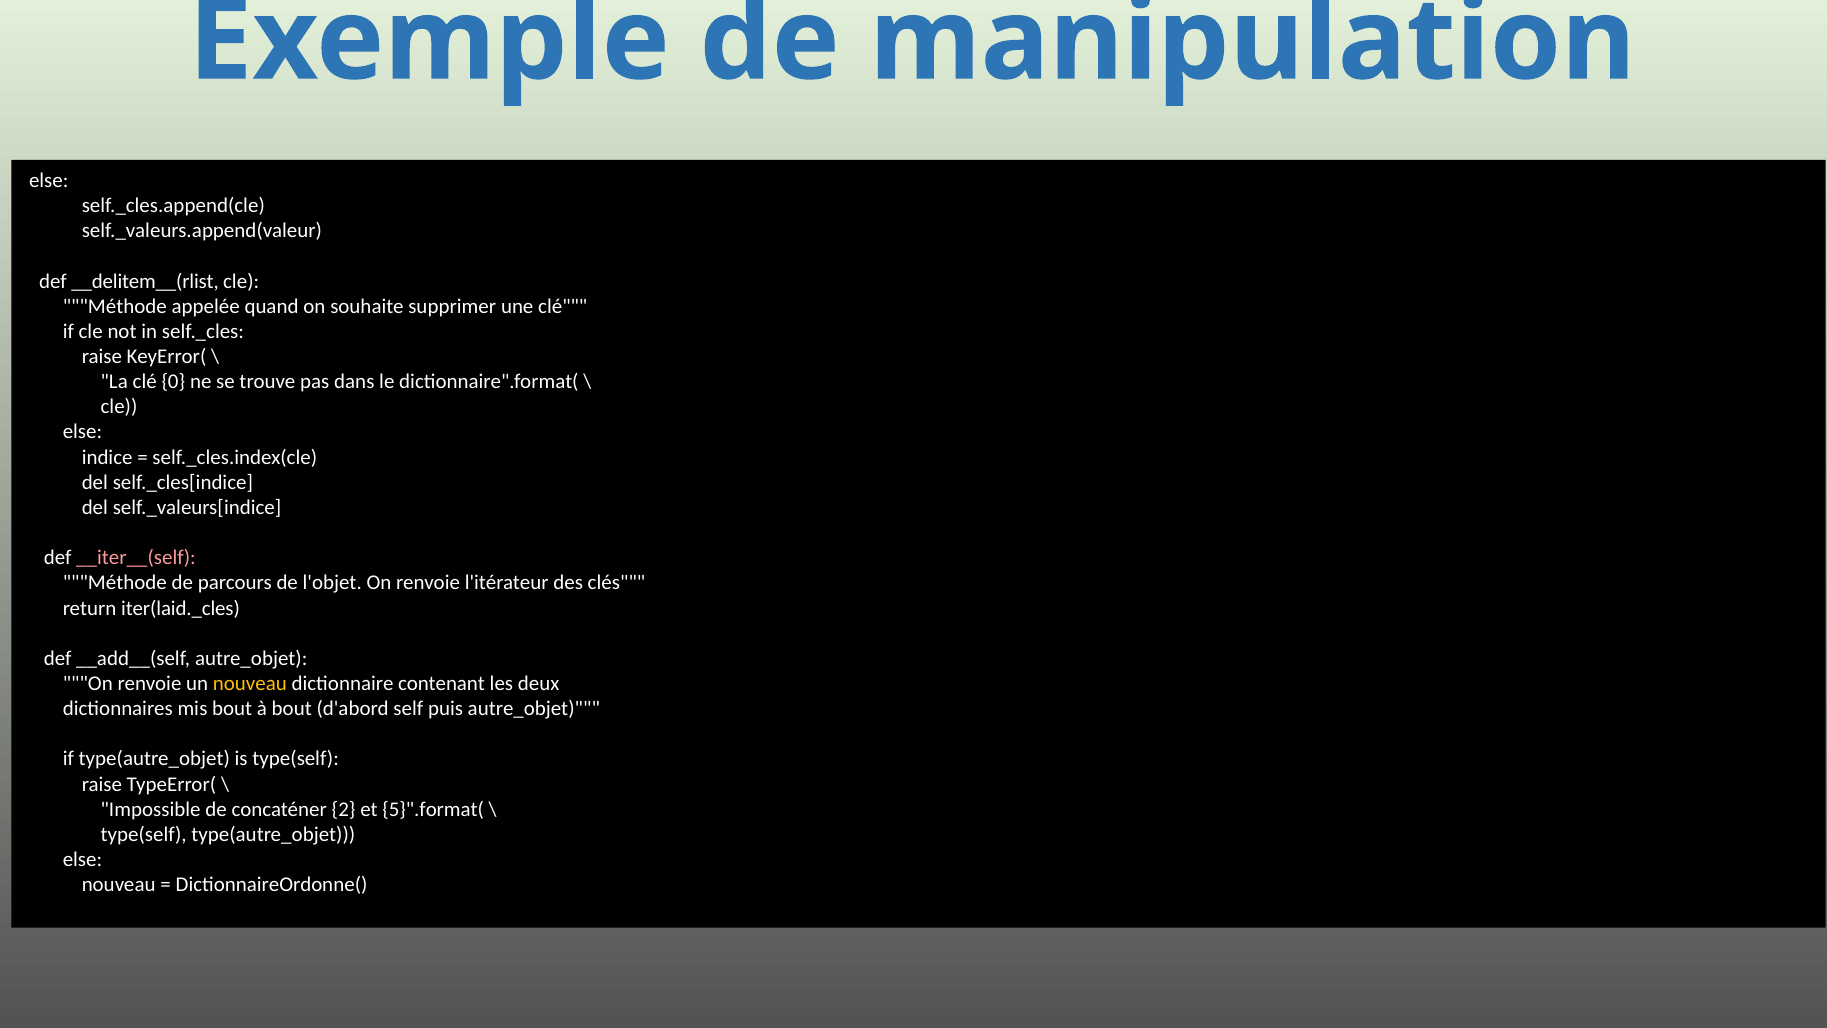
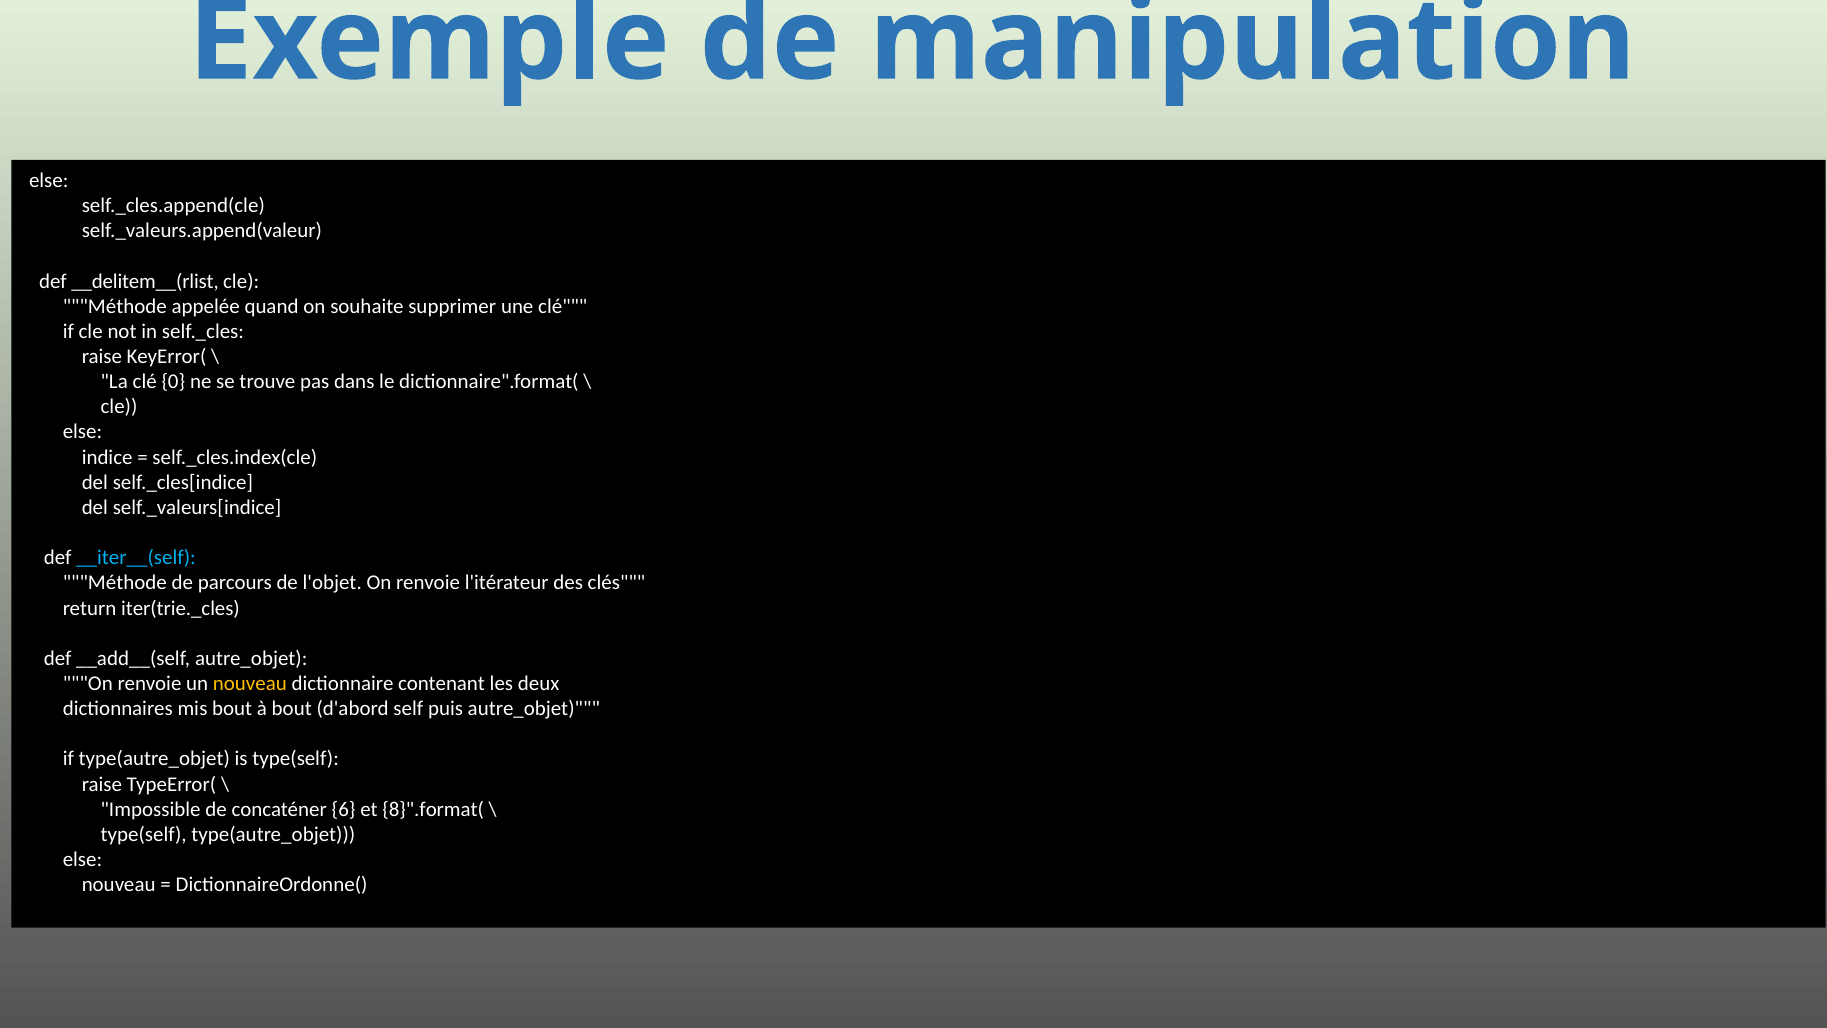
__iter__(self colour: pink -> light blue (136, 558)
iter(laid._cles: iter(laid._cles -> iter(trie._cles (180, 608)
2: 2 -> 6 (344, 809)
5}".format(: 5}".format( -> 8}".format( (433, 809)
